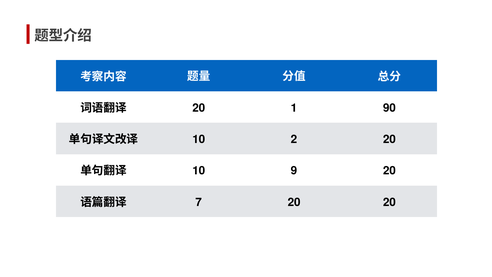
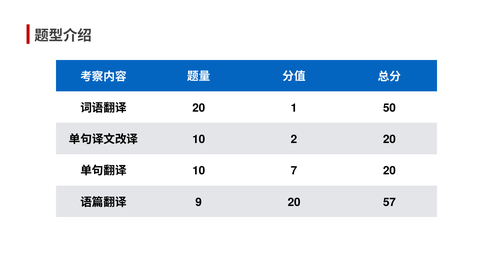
90: 90 -> 50 (389, 108)
9: 9 -> 7 (294, 171)
7: 7 -> 9 (199, 202)
20 20: 20 -> 57 (389, 202)
